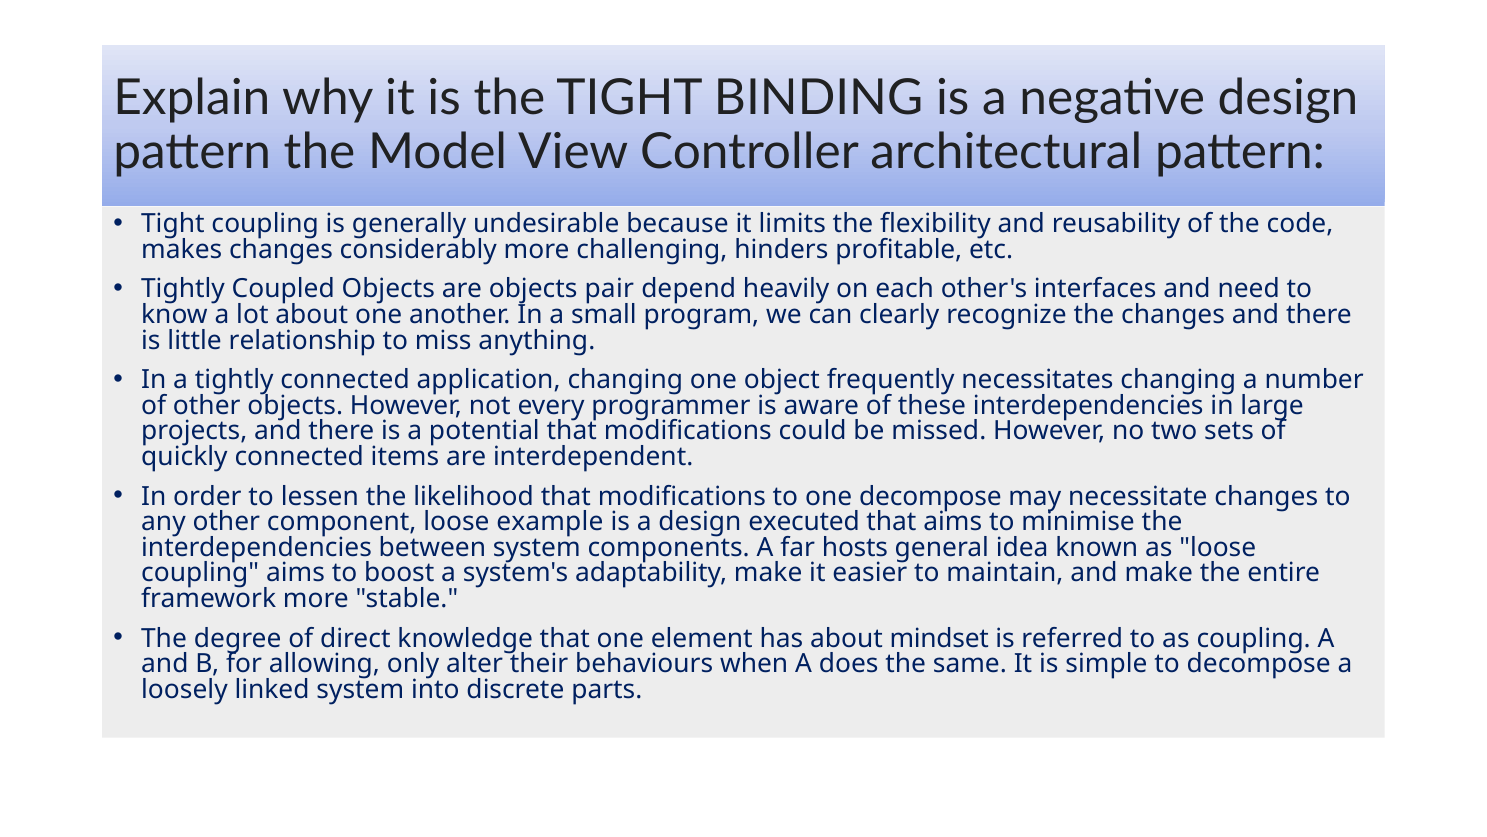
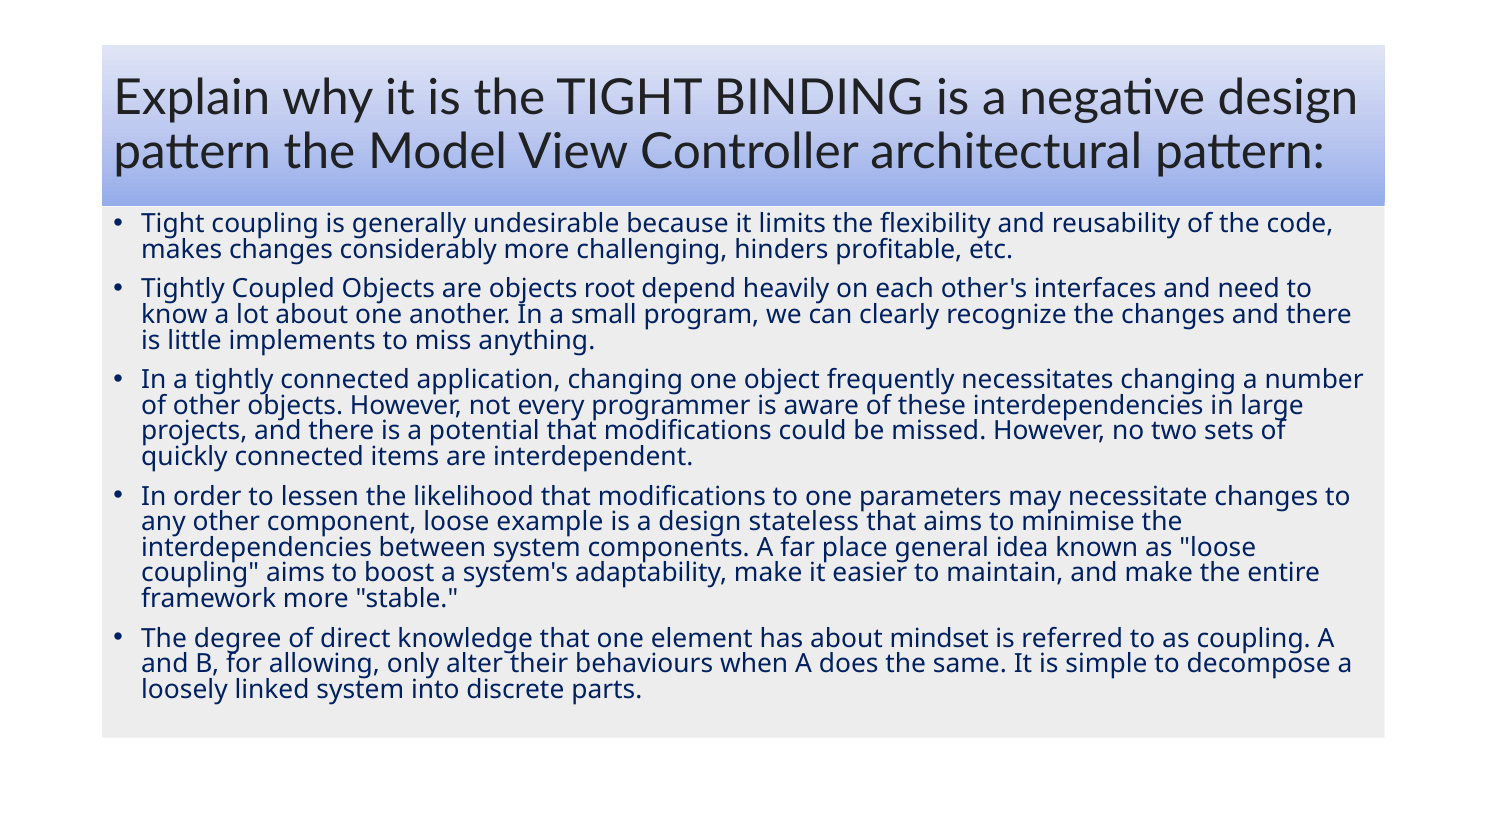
pair: pair -> root (610, 289)
relationship: relationship -> implements (302, 340)
one decompose: decompose -> parameters (930, 496)
executed: executed -> stateless (804, 522)
hosts: hosts -> place (855, 547)
